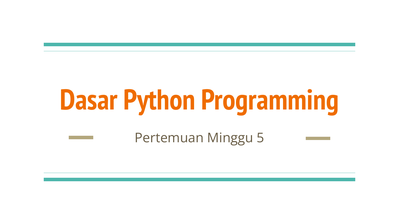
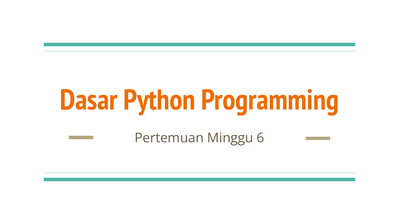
5: 5 -> 6 (261, 138)
